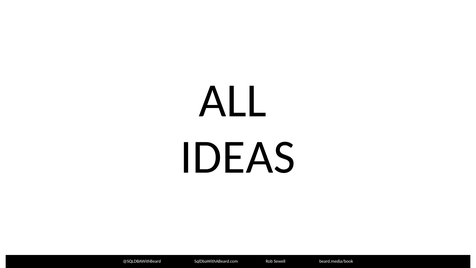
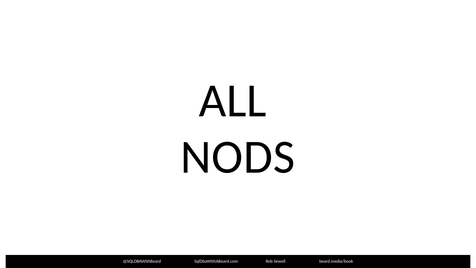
IDEAS: IDEAS -> NODS (238, 157)
